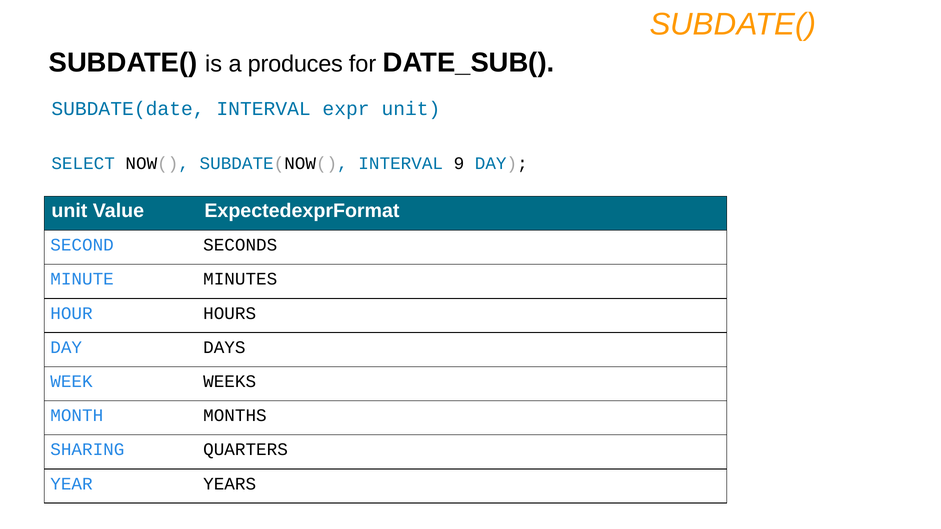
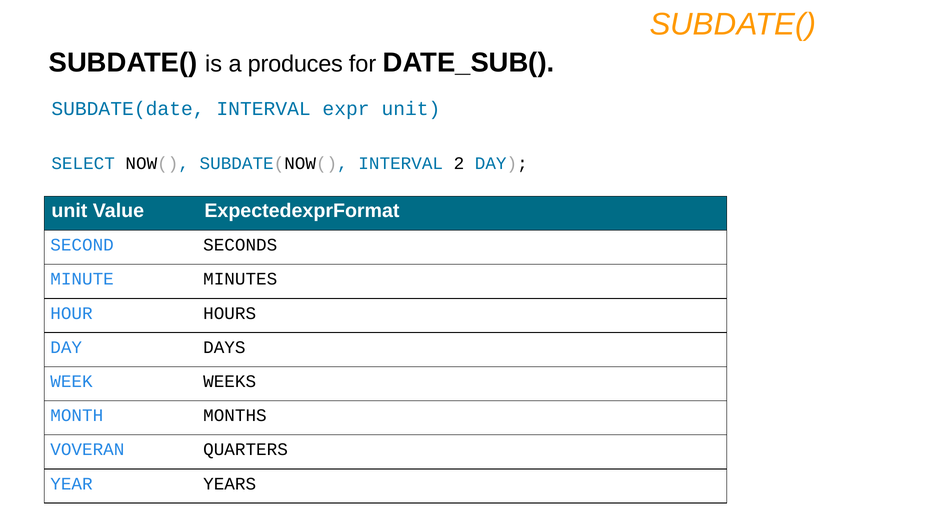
9: 9 -> 2 (459, 163)
SHARING: SHARING -> VOVERAN (87, 450)
